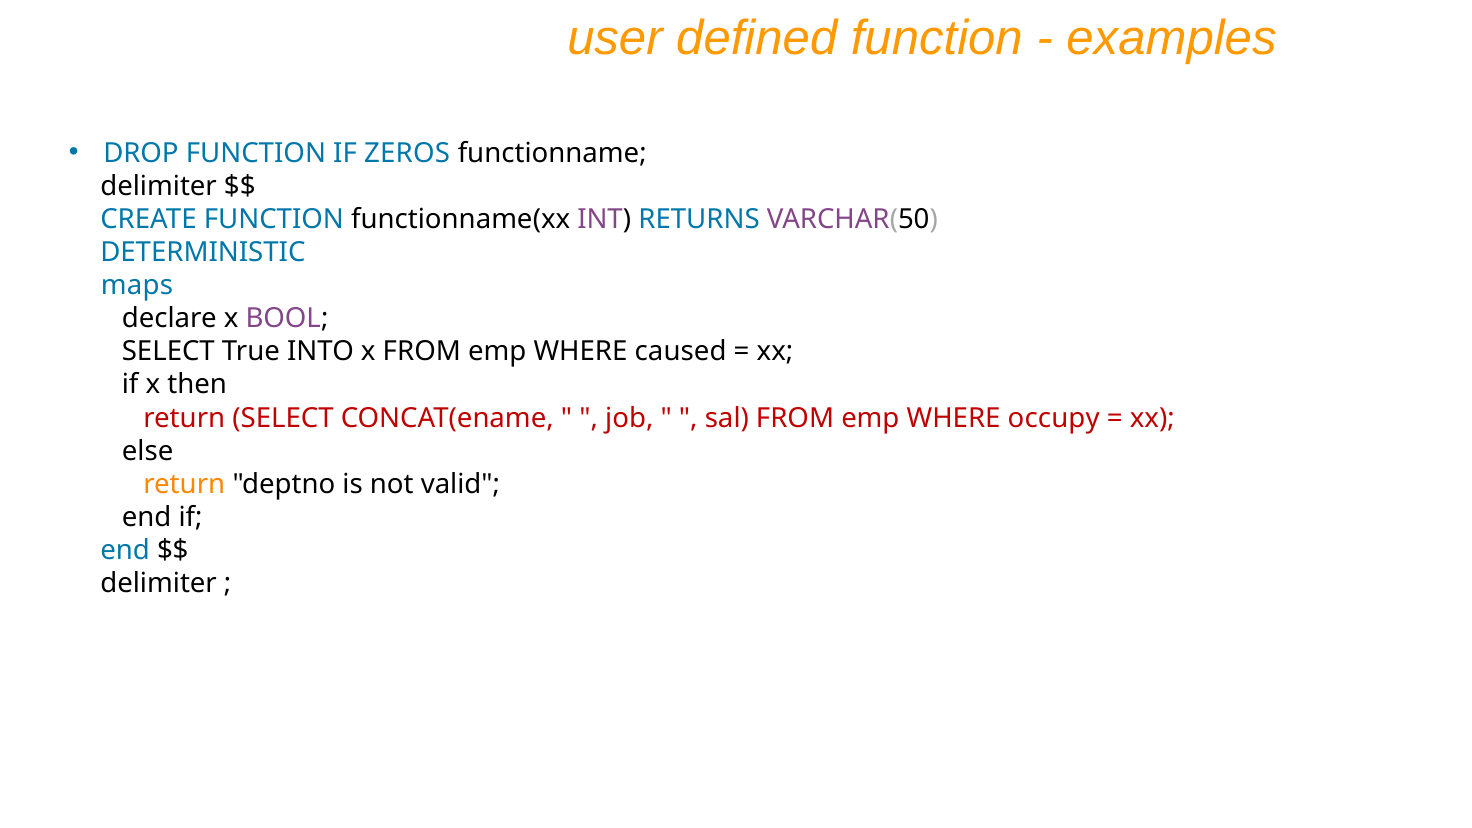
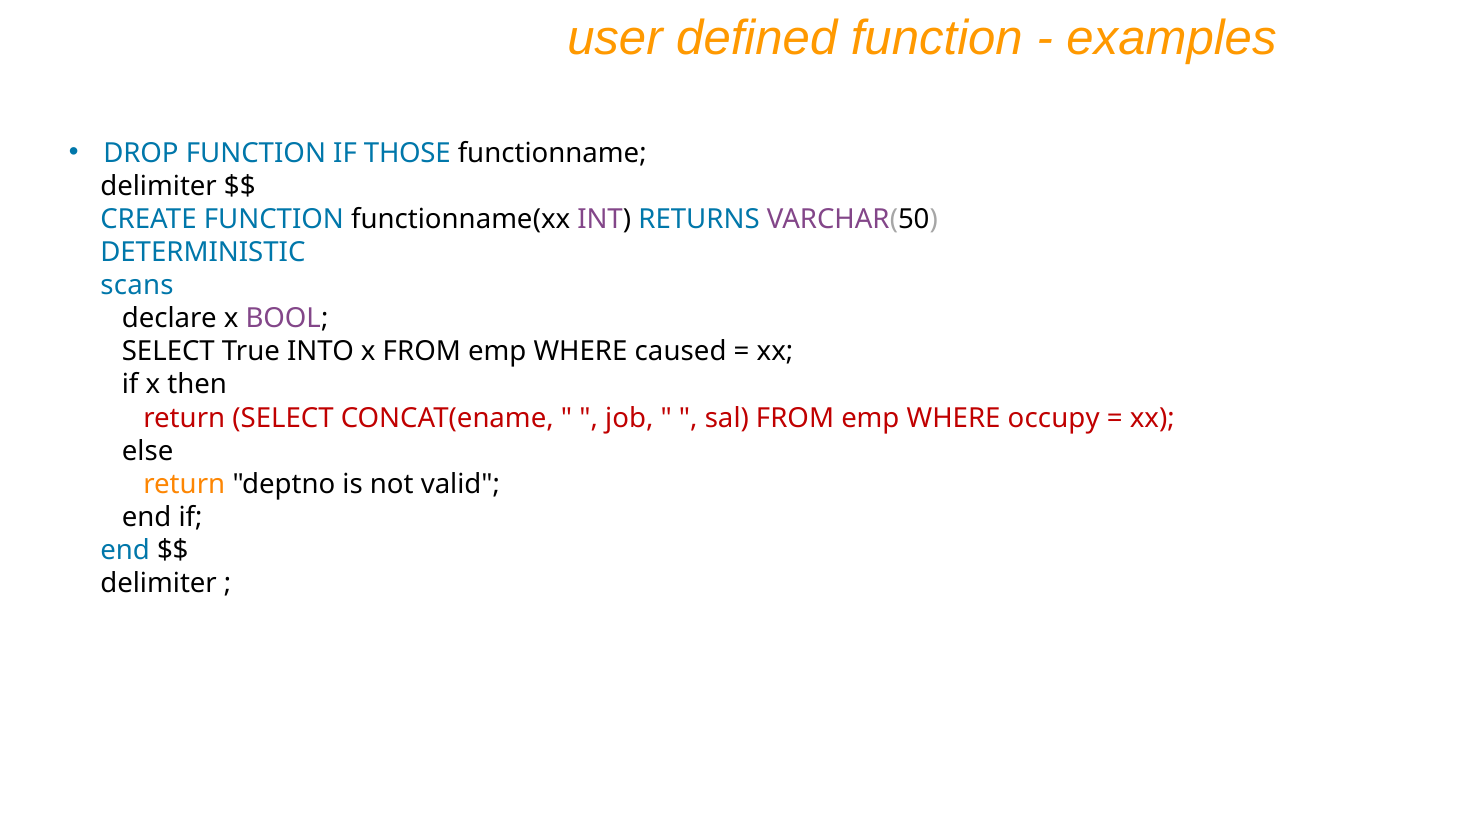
ZEROS: ZEROS -> THOSE (407, 153)
maps: maps -> scans (137, 285)
